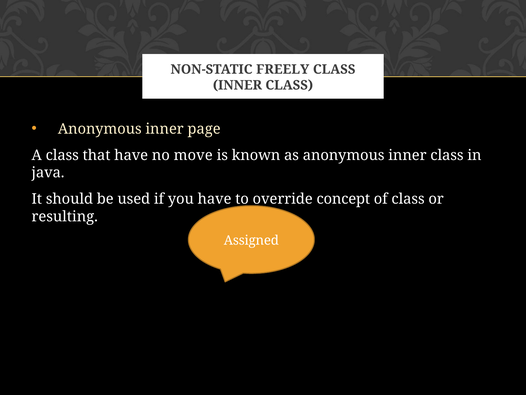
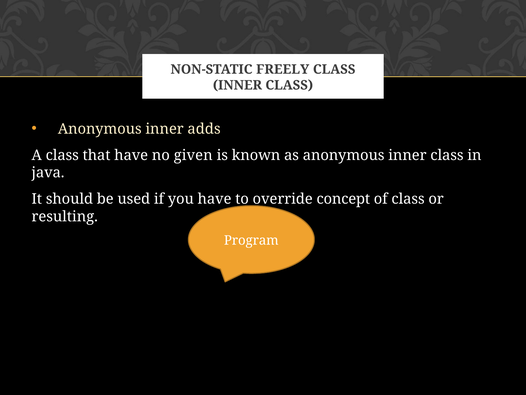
page: page -> adds (204, 129)
move: move -> given (193, 155)
Assigned: Assigned -> Program (251, 240)
